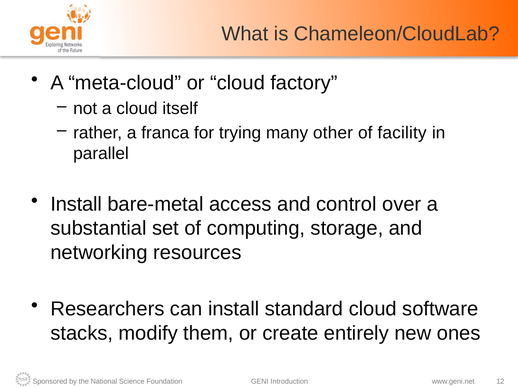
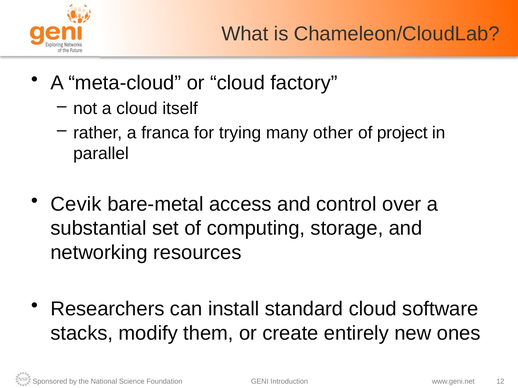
facility: facility -> project (402, 133)
Install: Install -> Cevik (76, 204)
